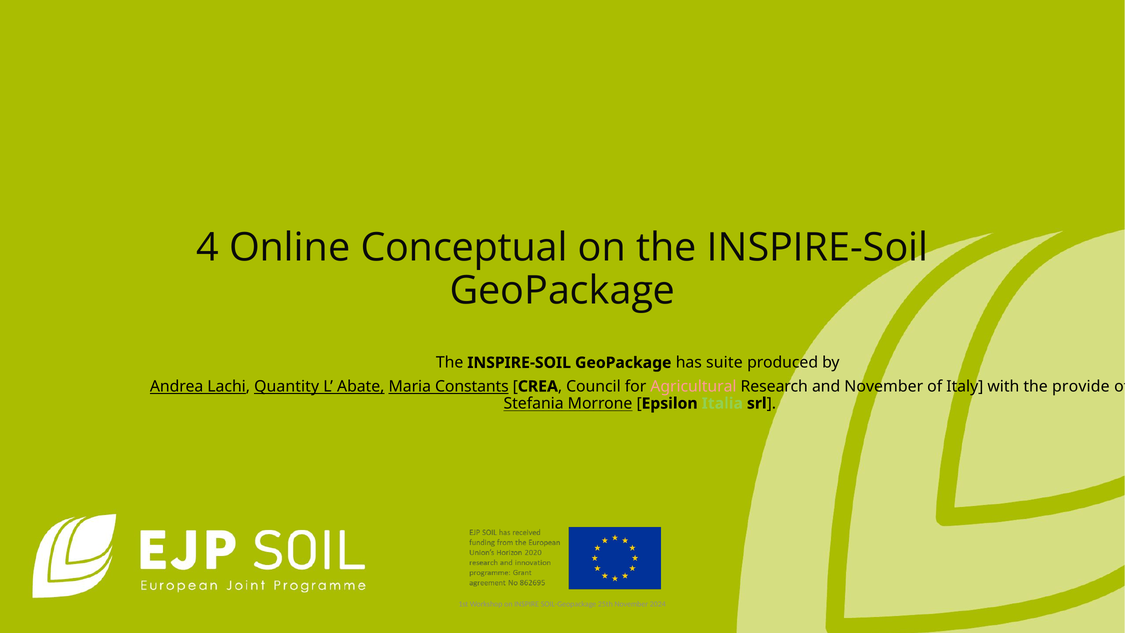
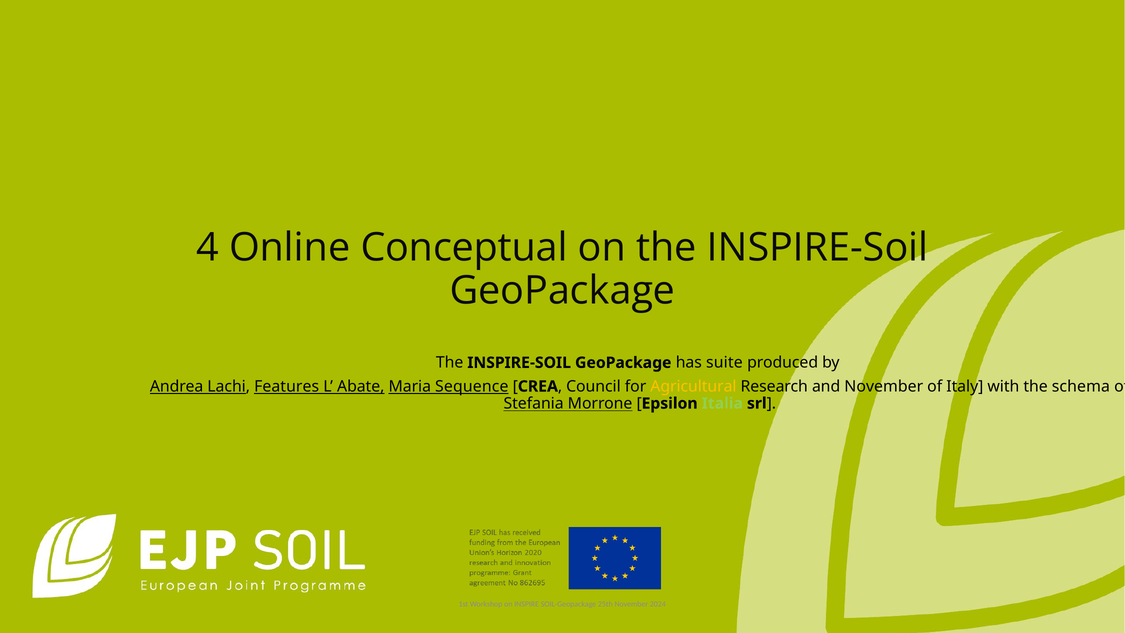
Quantity: Quantity -> Features (287, 386)
Constants: Constants -> Sequence (472, 386)
Agricultural colour: pink -> yellow (693, 386)
provide: provide -> schema (1081, 386)
